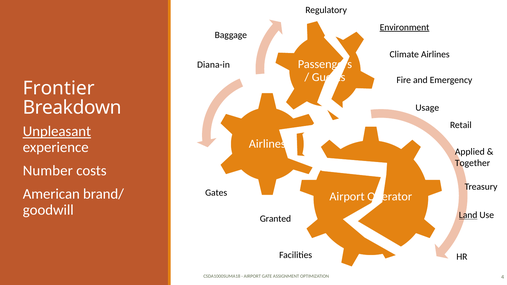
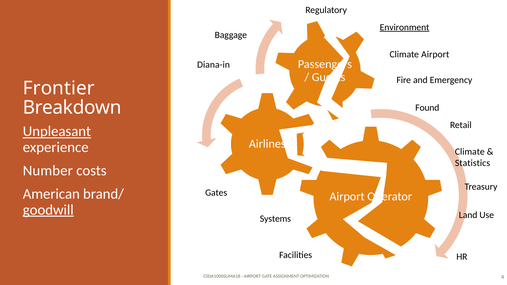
Climate Airlines: Airlines -> Airport (435, 54)
Usage: Usage -> Found (427, 108)
Applied: Applied -> Climate (470, 152)
Together: Together -> Statistics (473, 163)
goodwill underline: none -> present (48, 210)
Land underline: present -> none (468, 215)
Granted: Granted -> Systems (275, 219)
